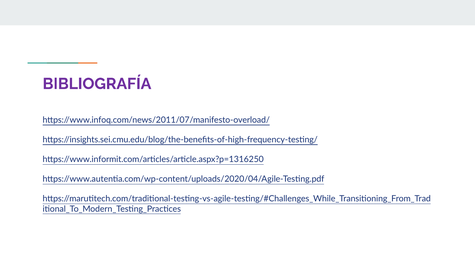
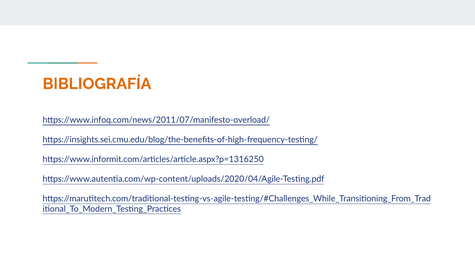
BIBLIOGRAFÍA colour: purple -> orange (97, 84)
